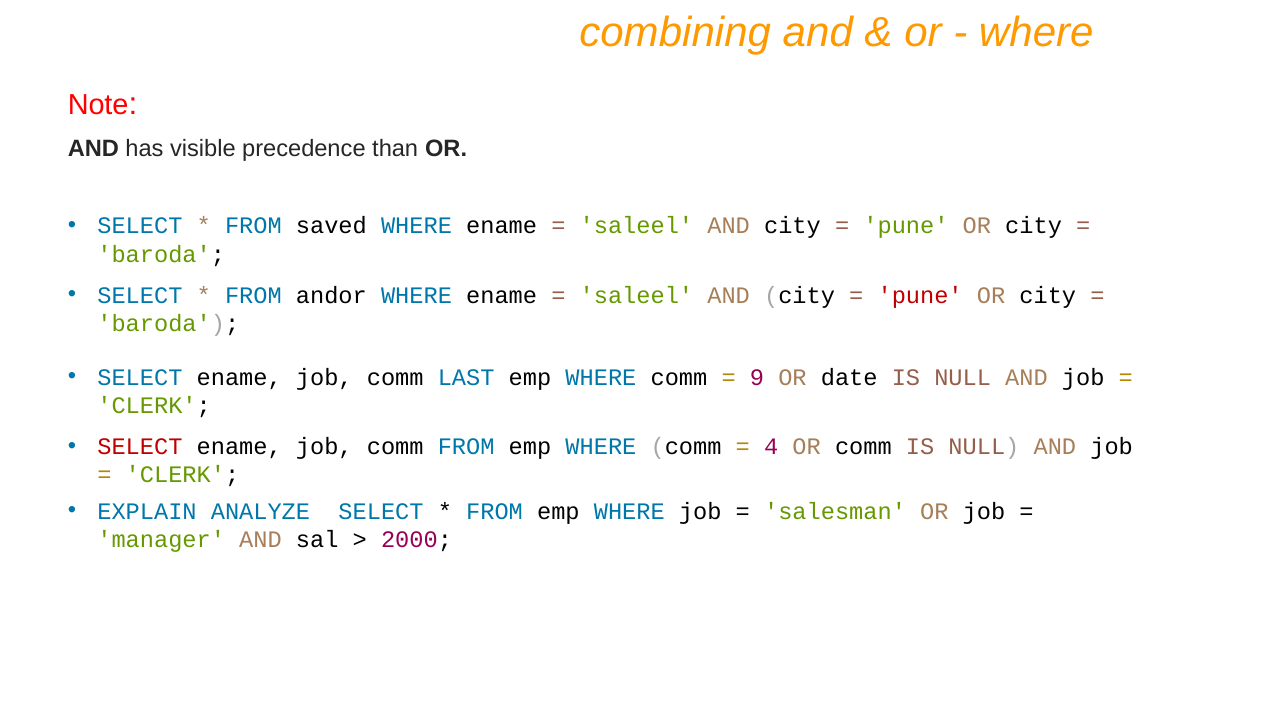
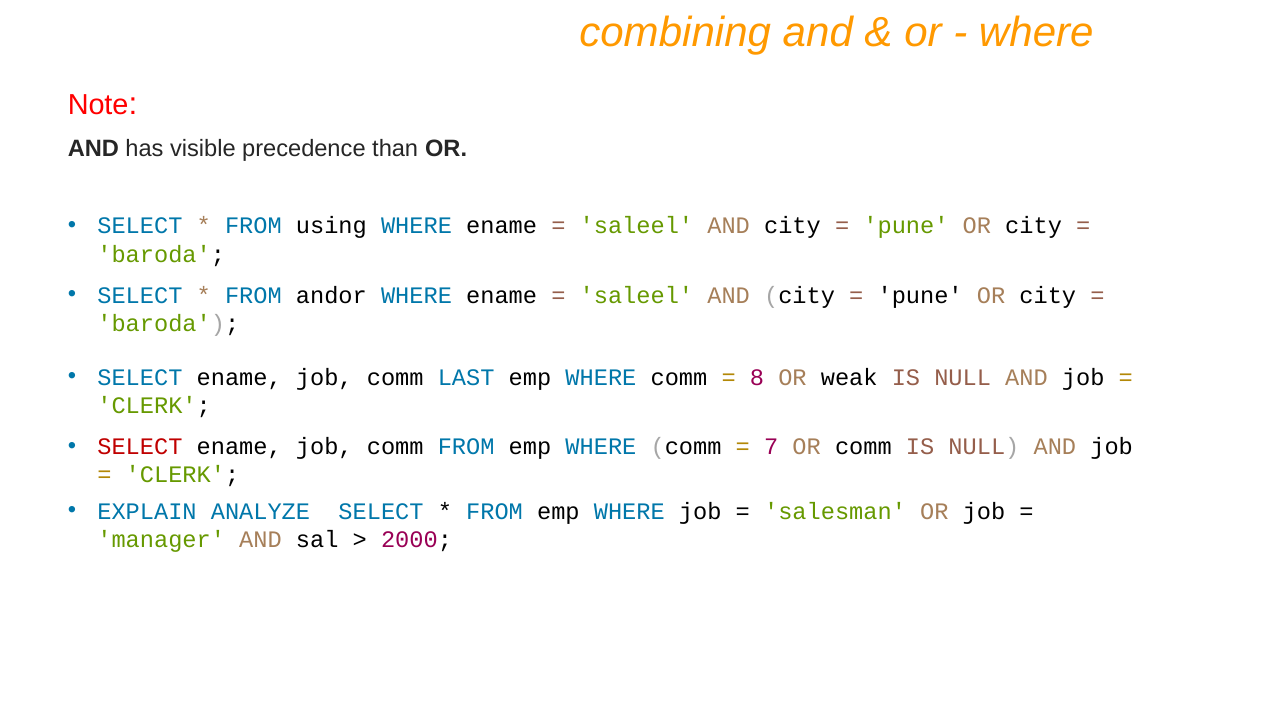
saved: saved -> using (331, 226)
pune colour: red -> black (920, 296)
9: 9 -> 8 (757, 377)
date: date -> weak (849, 377)
4: 4 -> 7 (771, 447)
